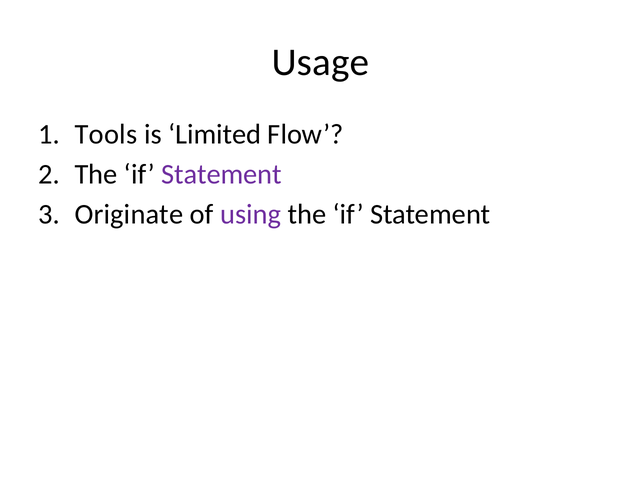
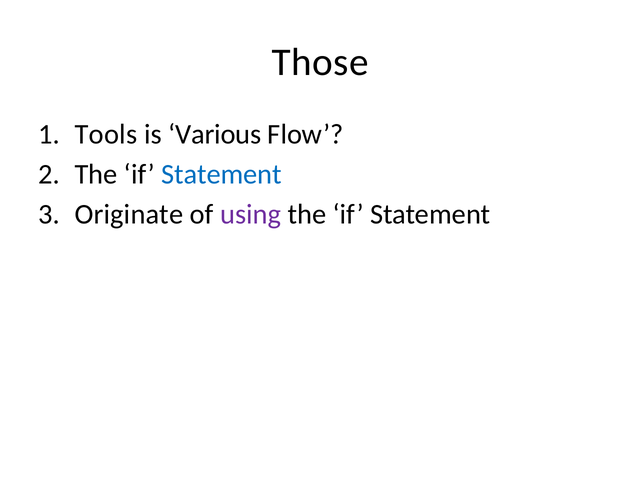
Usage: Usage -> Those (320, 62)
Limited: Limited -> Various (215, 134)
Statement colour: purple -> blue (222, 174)
